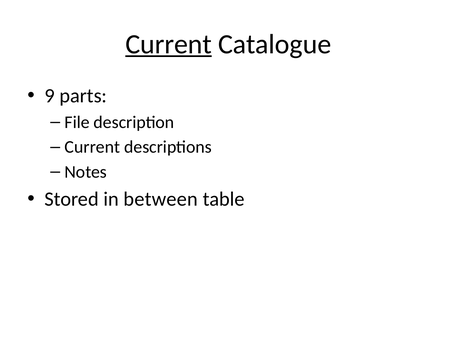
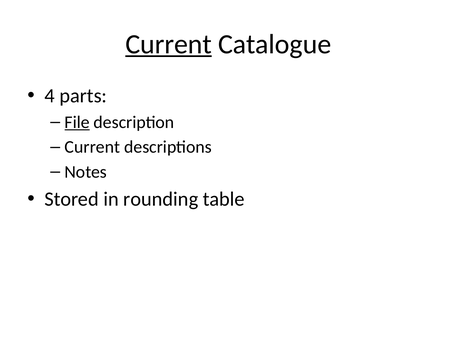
9: 9 -> 4 (50, 96)
File underline: none -> present (77, 122)
between: between -> rounding (161, 199)
